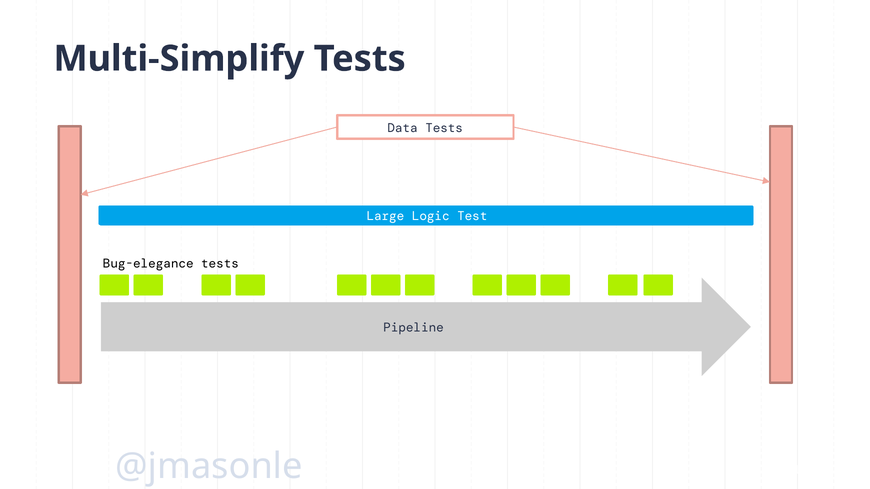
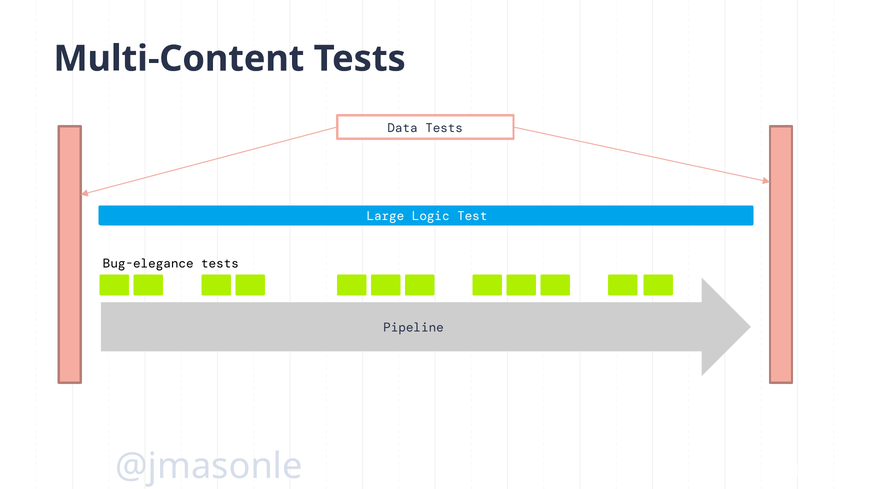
Multi-Simplify: Multi-Simplify -> Multi-Content (179, 59)
